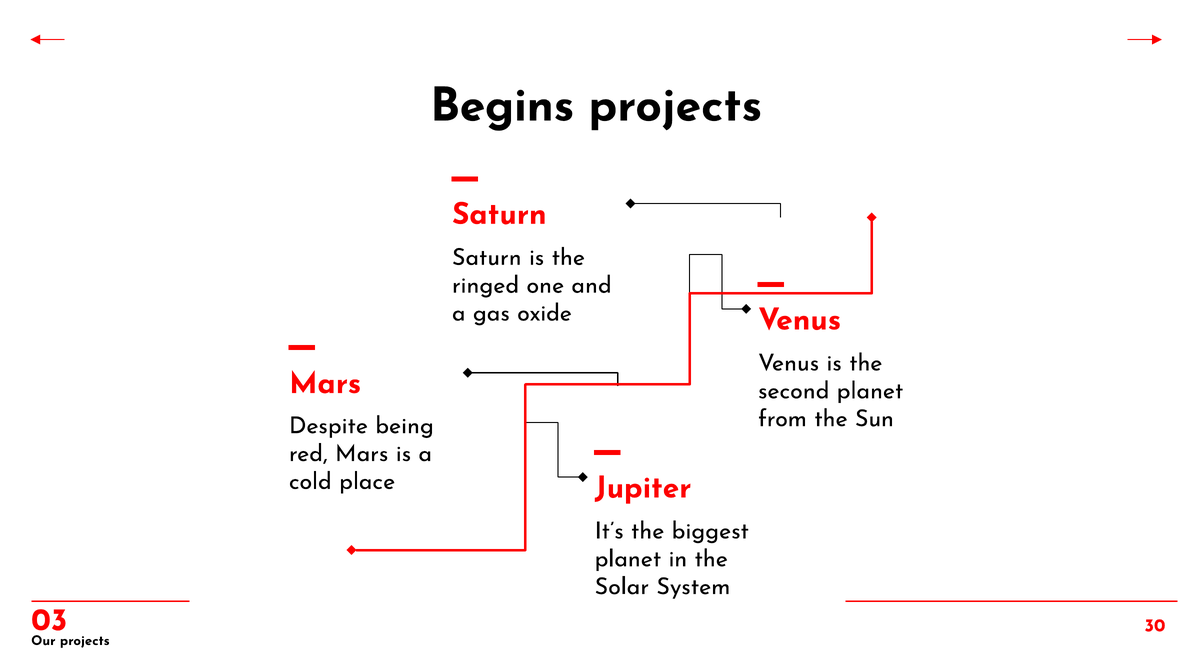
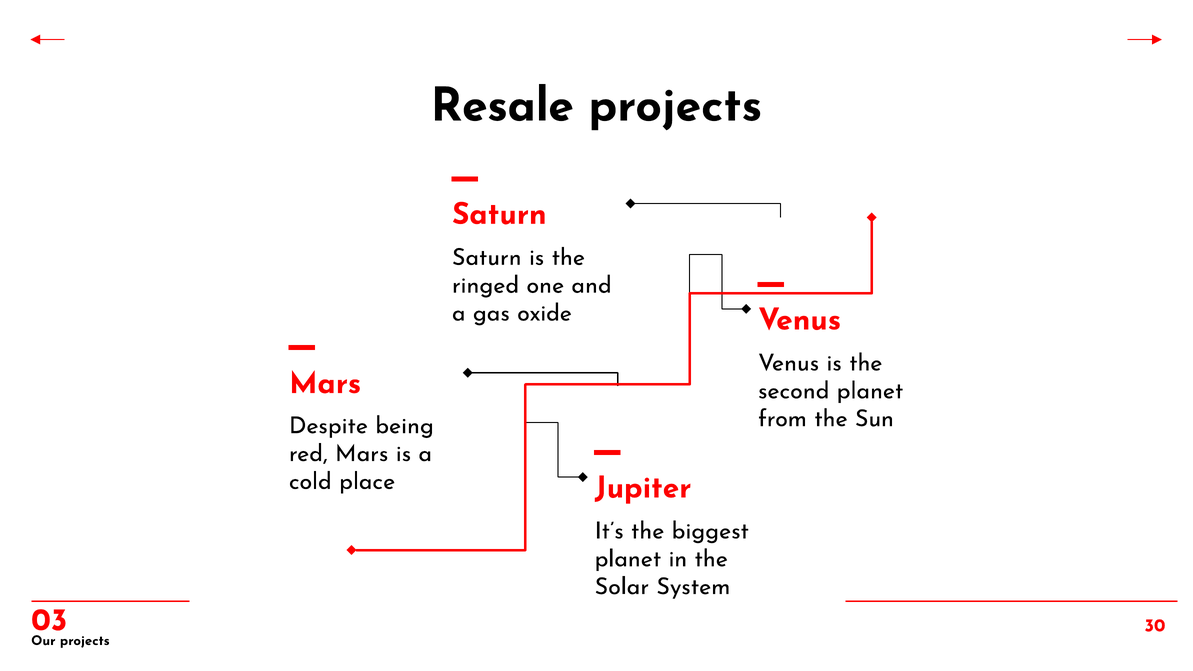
Begins: Begins -> Resale (502, 105)
